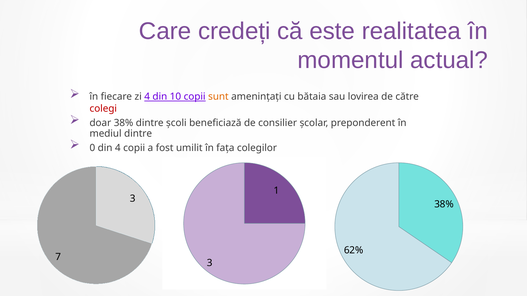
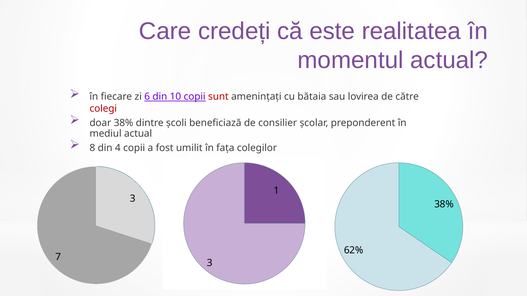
zi 4: 4 -> 6 (147, 97)
sunt colour: orange -> red (218, 97)
mediul dintre: dintre -> actual (138, 134)
0: 0 -> 8 (92, 148)
